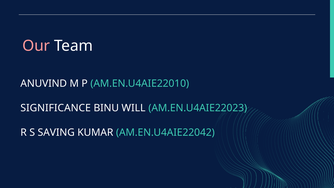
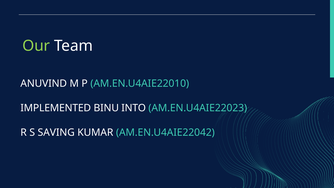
Our colour: pink -> light green (36, 46)
SIGNIFICANCE: SIGNIFICANCE -> IMPLEMENTED (56, 108)
WILL: WILL -> INTO (134, 108)
